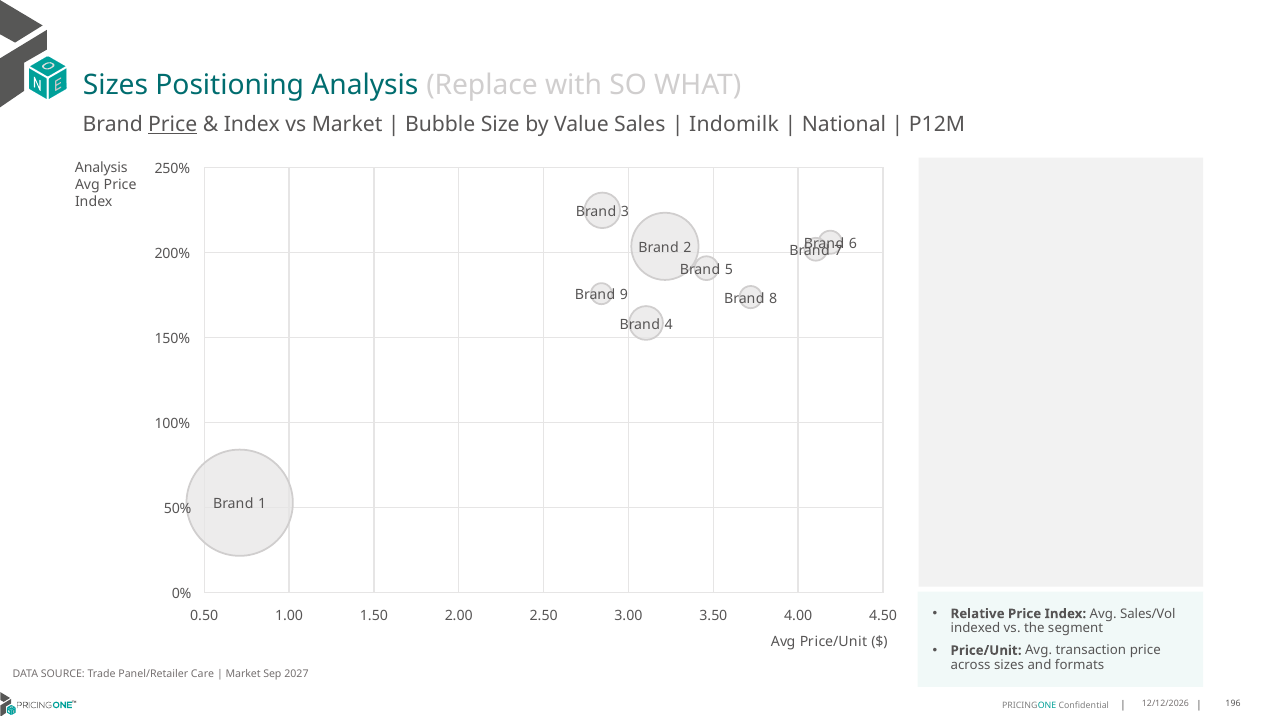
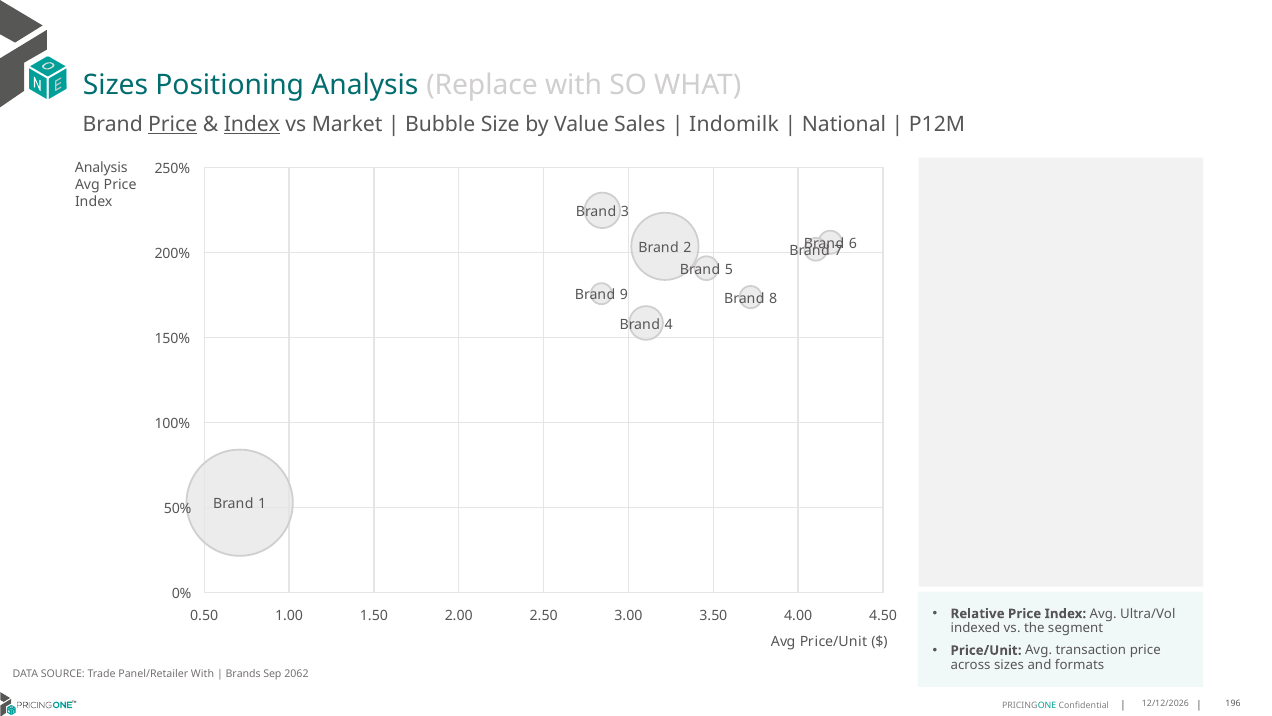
Index underline: none -> present (252, 124)
Sales/Vol: Sales/Vol -> Ultra/Vol (1148, 613)
Panel/Retailer Care: Care -> With (203, 674)
Market: Market -> Brands (243, 674)
2027: 2027 -> 2062 (296, 674)
